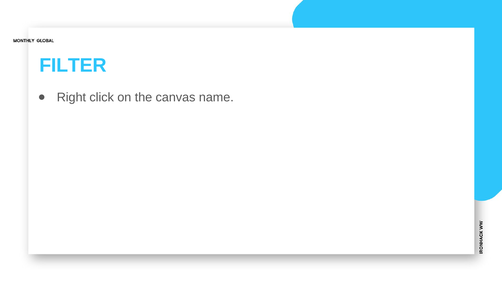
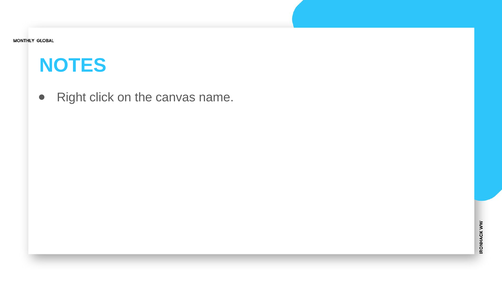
FILTER: FILTER -> NOTES (73, 65)
